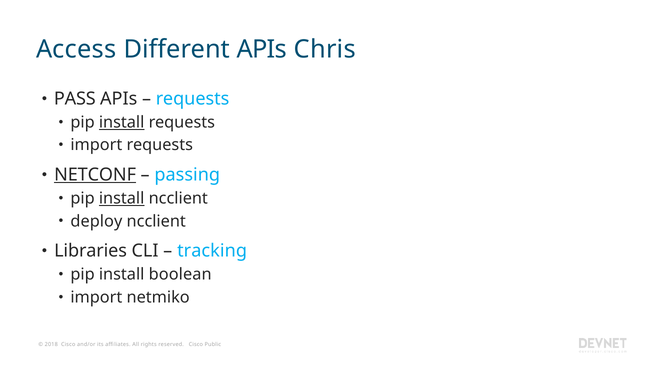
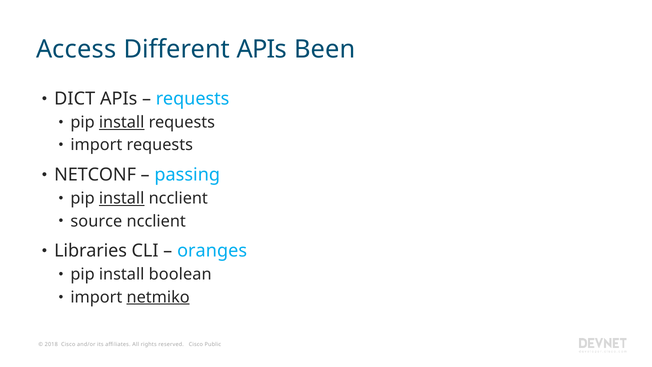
Chris: Chris -> Been (325, 49)
PASS: PASS -> DICT (75, 99)
NETCONF underline: present -> none (95, 175)
deploy: deploy -> source (96, 221)
tracking: tracking -> oranges (212, 251)
netmiko underline: none -> present (158, 297)
